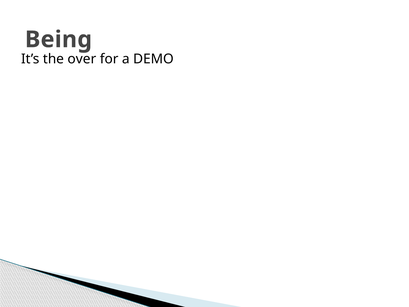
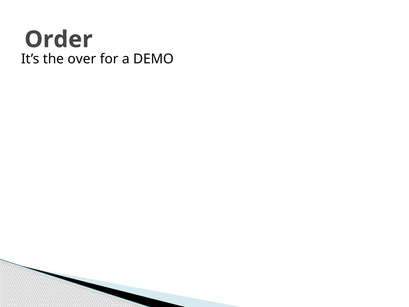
Being: Being -> Order (59, 39)
